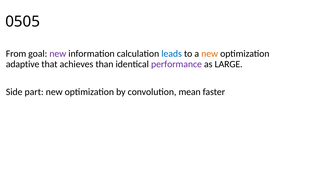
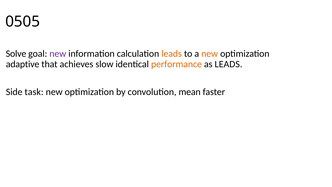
From: From -> Solve (16, 54)
leads colour: blue -> orange (172, 54)
than: than -> slow (104, 64)
performance colour: purple -> orange (176, 64)
as LARGE: LARGE -> LEADS (229, 64)
part: part -> task (34, 92)
